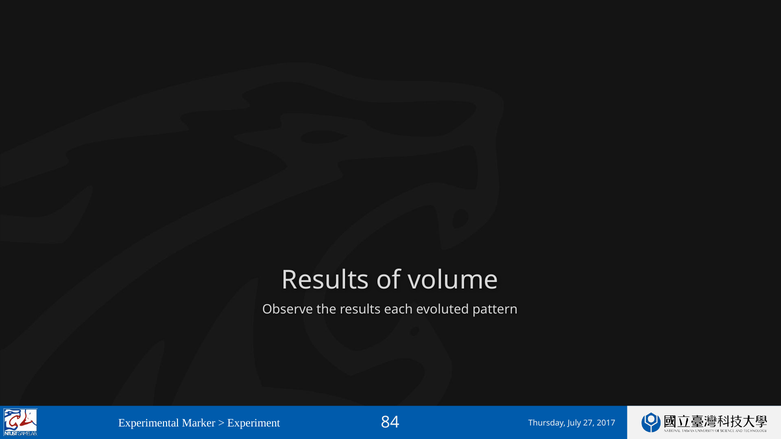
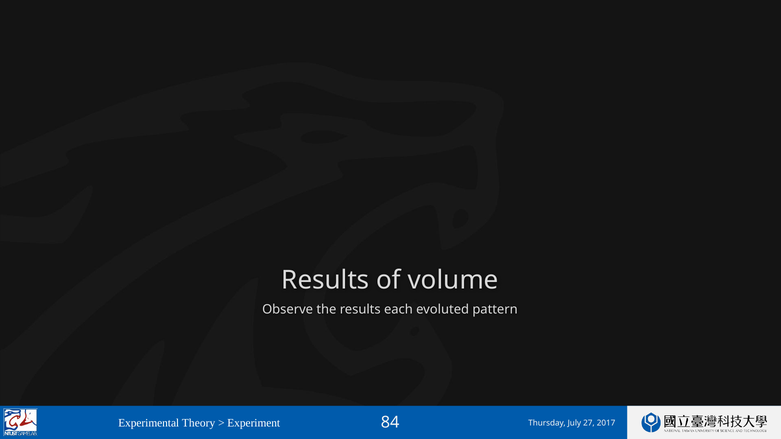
Marker: Marker -> Theory (199, 423)
